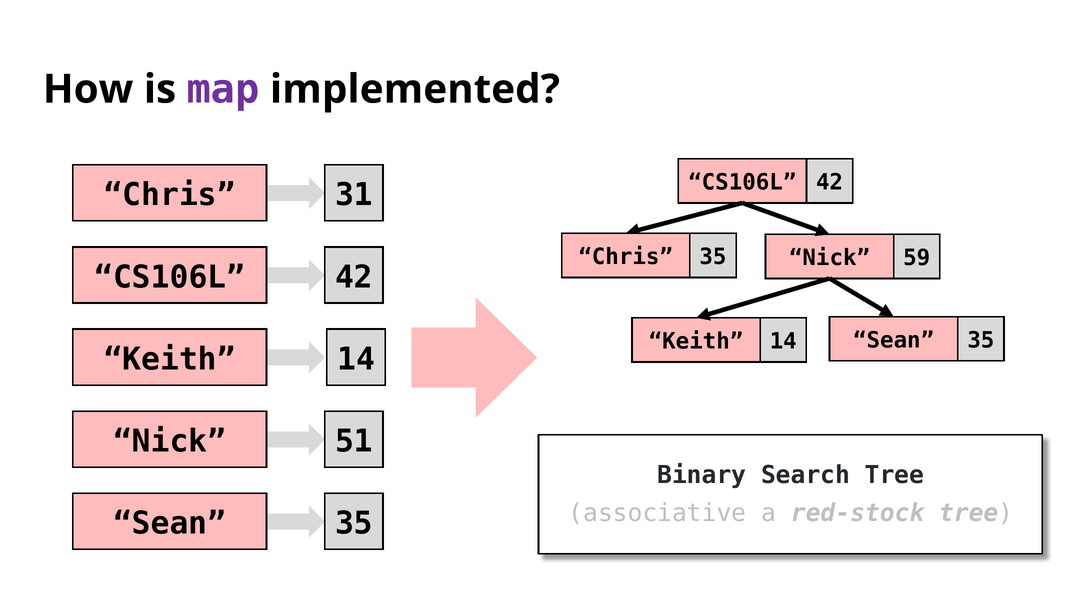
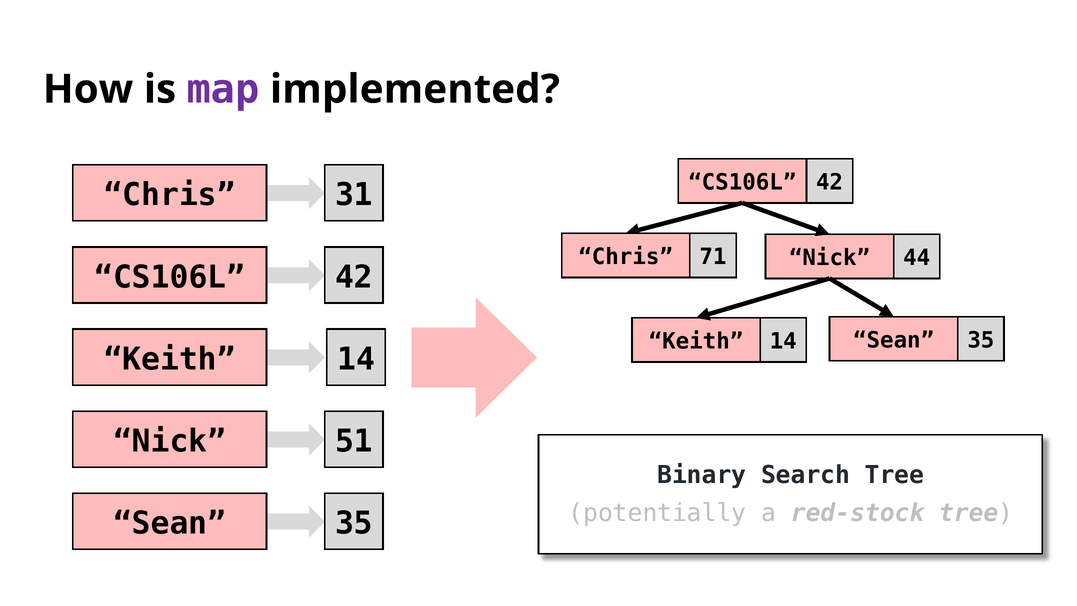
Chris 35: 35 -> 71 (713, 257)
59: 59 -> 44 (917, 258)
associative: associative -> potentially (657, 513)
